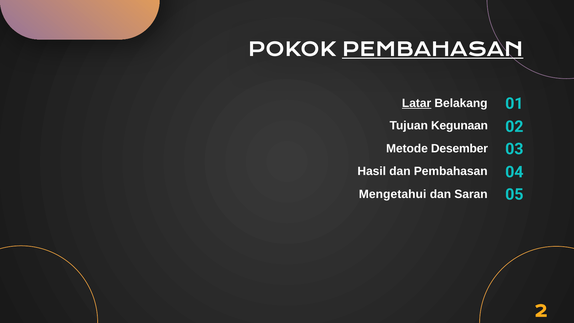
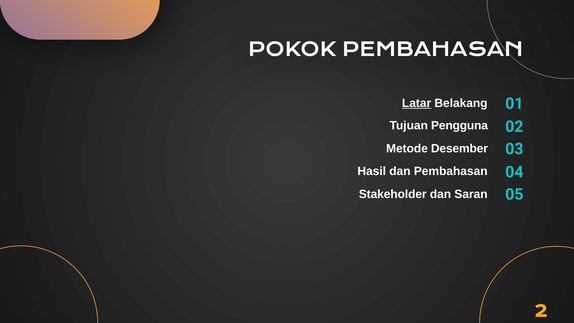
PEMBAHASAN underline: present -> none (433, 50)
Kegunaan: Kegunaan -> Pengguna (459, 126)
Mengetahui: Mengetahui -> Stakeholder (393, 194)
